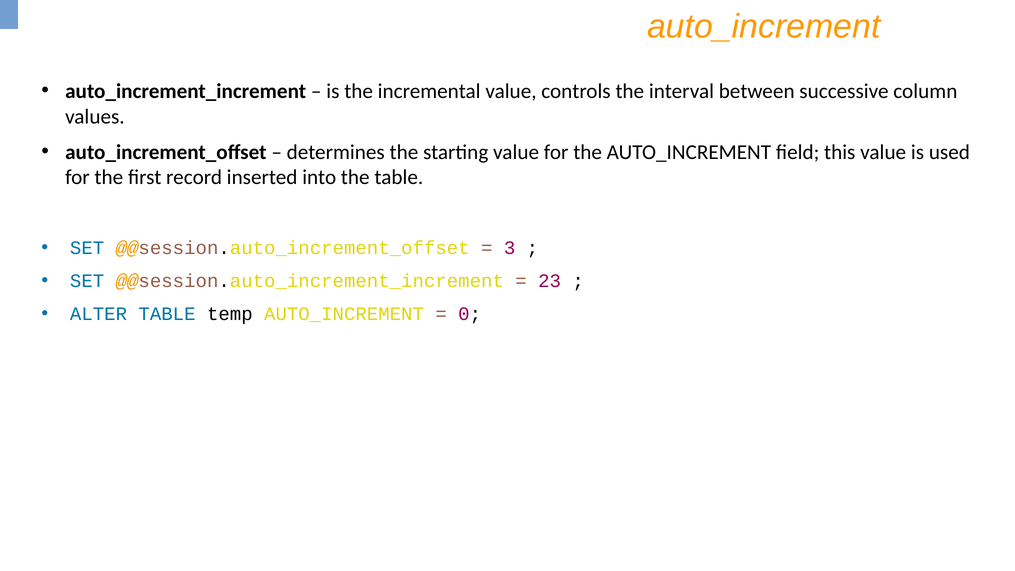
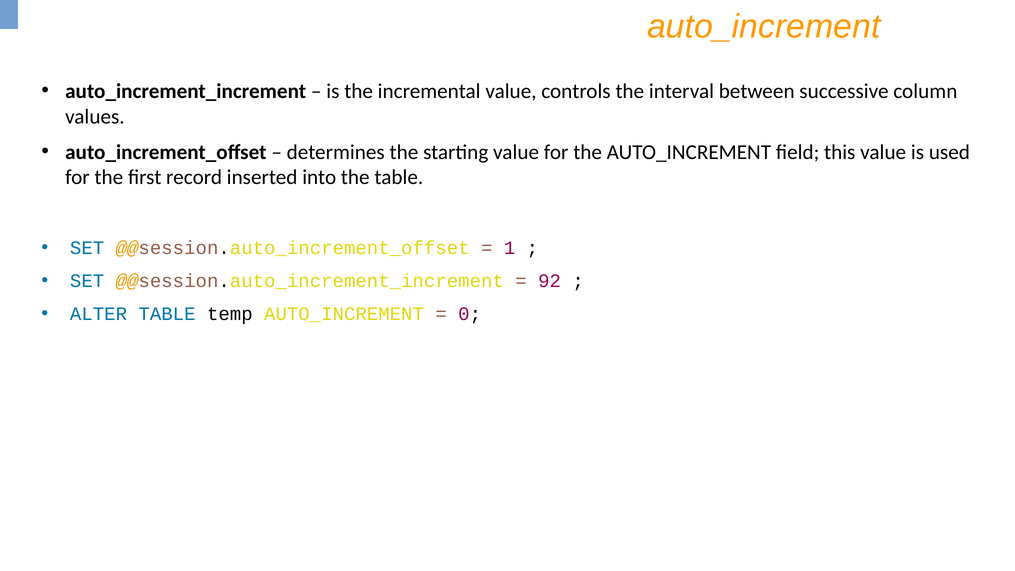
3: 3 -> 1 (510, 248)
23: 23 -> 92 (550, 281)
